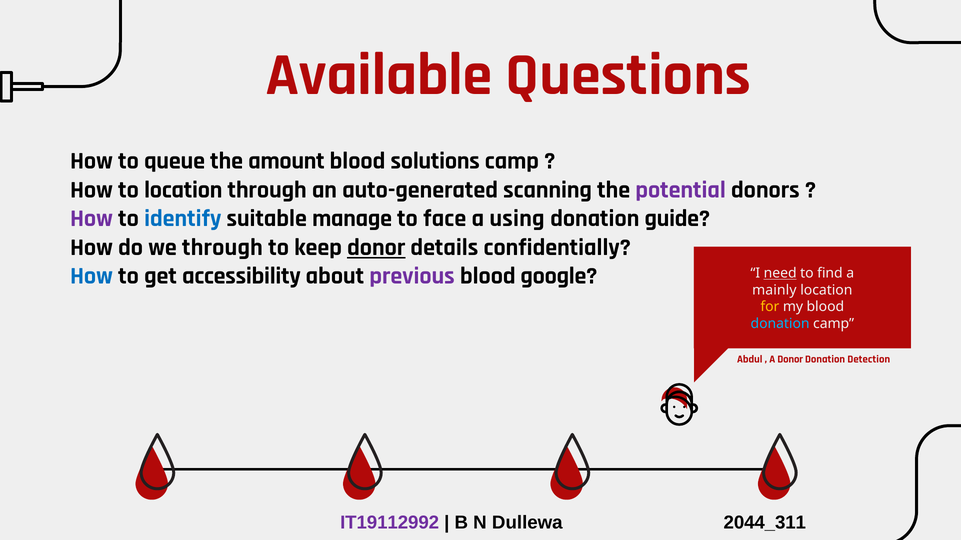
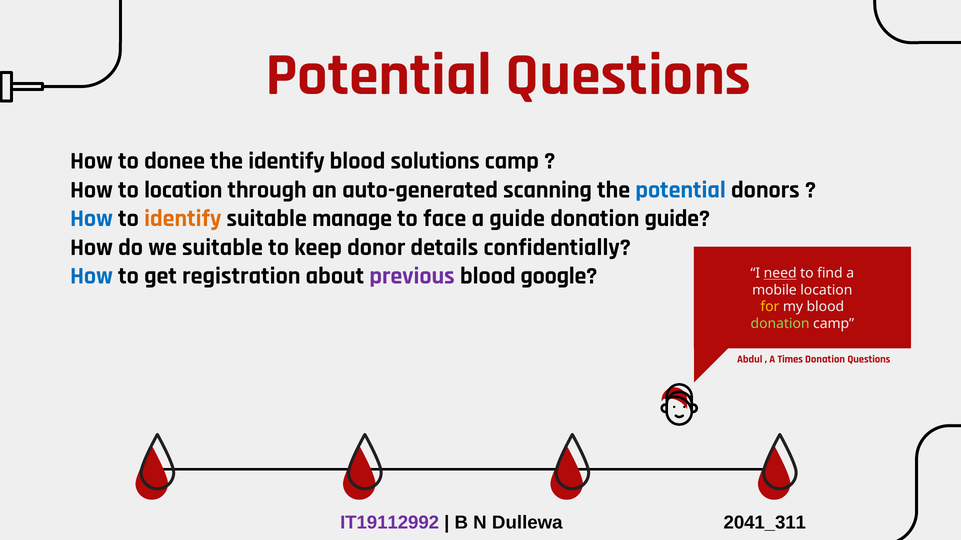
Available: Available -> Potential (379, 74)
queue: queue -> donee (175, 161)
the amount: amount -> identify (286, 161)
potential colour: purple -> blue (681, 190)
How colour: purple -> blue (92, 219)
identify colour: blue -> orange (183, 219)
a using: using -> guide (517, 219)
we through: through -> suitable (223, 247)
donor underline: present -> none (376, 247)
accessibility: accessibility -> registration (241, 276)
mainly: mainly -> mobile (774, 290)
donation colour: light blue -> light green (780, 324)
A Donor: Donor -> Times (790, 359)
Donation Detection: Detection -> Questions (869, 359)
2044_311: 2044_311 -> 2041_311 (765, 523)
